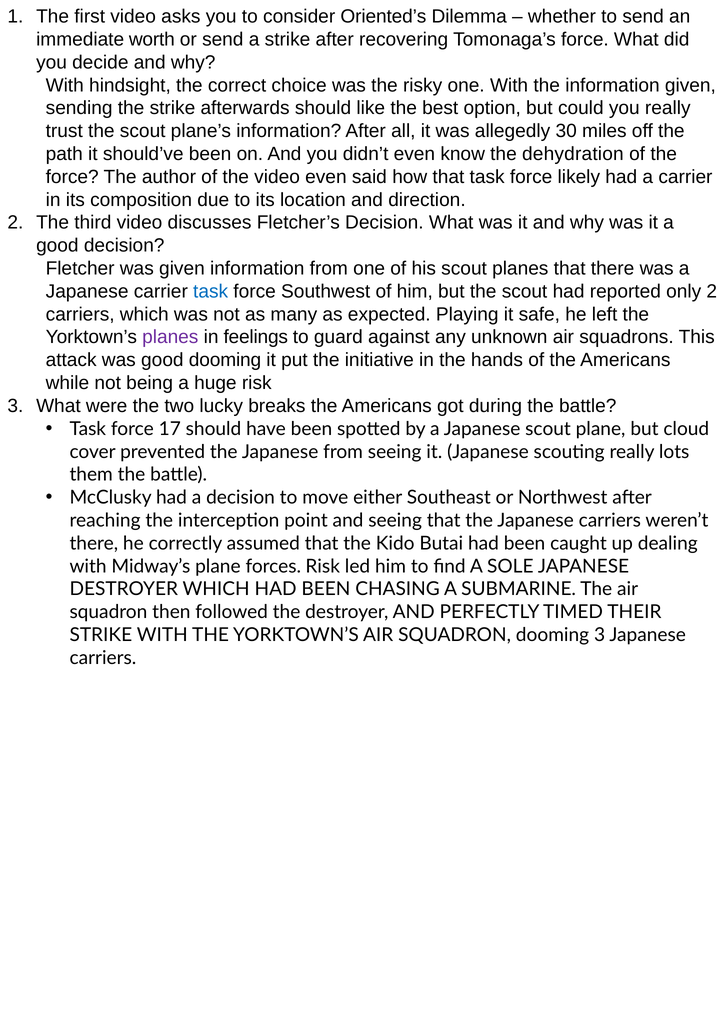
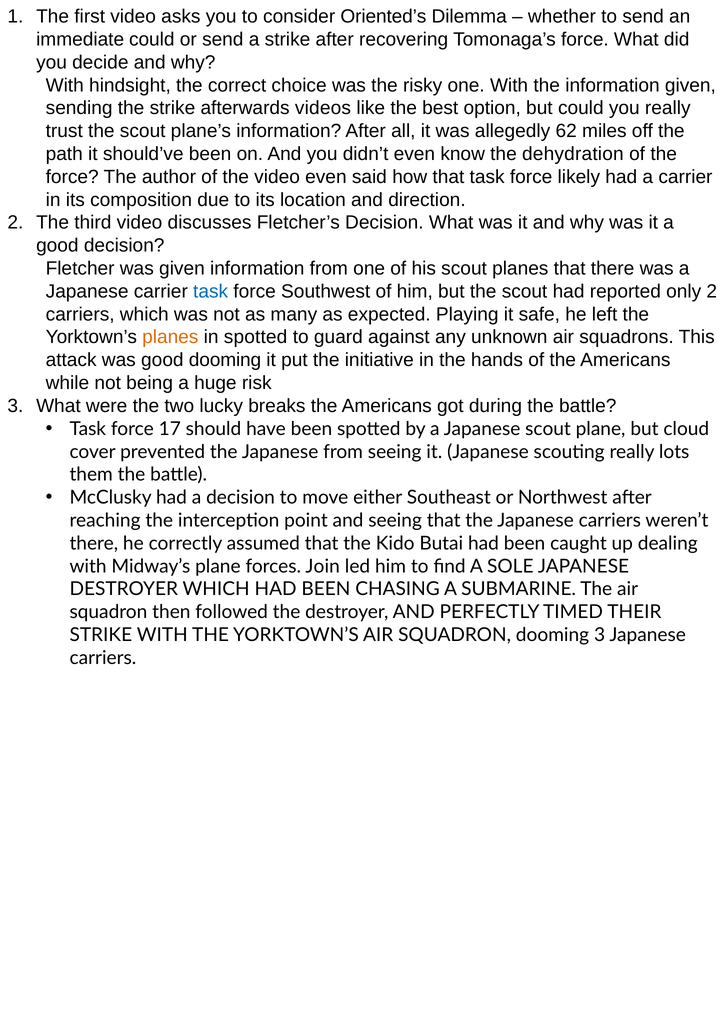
immediate worth: worth -> could (152, 39)
afterwards should: should -> videos (323, 108)
30: 30 -> 62 (566, 131)
planes colour: purple -> orange (170, 338)
in feelings: feelings -> spotted (256, 338)
forces Risk: Risk -> Join (323, 567)
